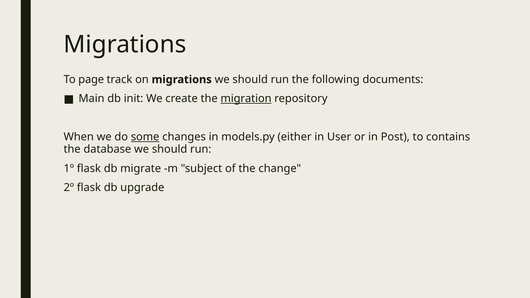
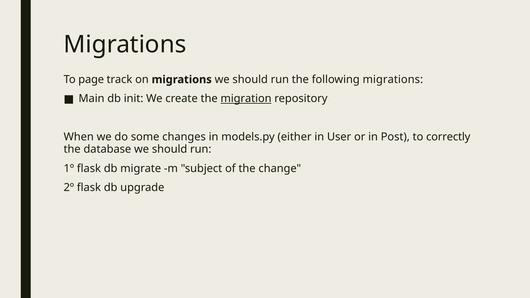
following documents: documents -> migrations (393, 80)
some underline: present -> none (145, 137)
contains: contains -> correctly (448, 137)
